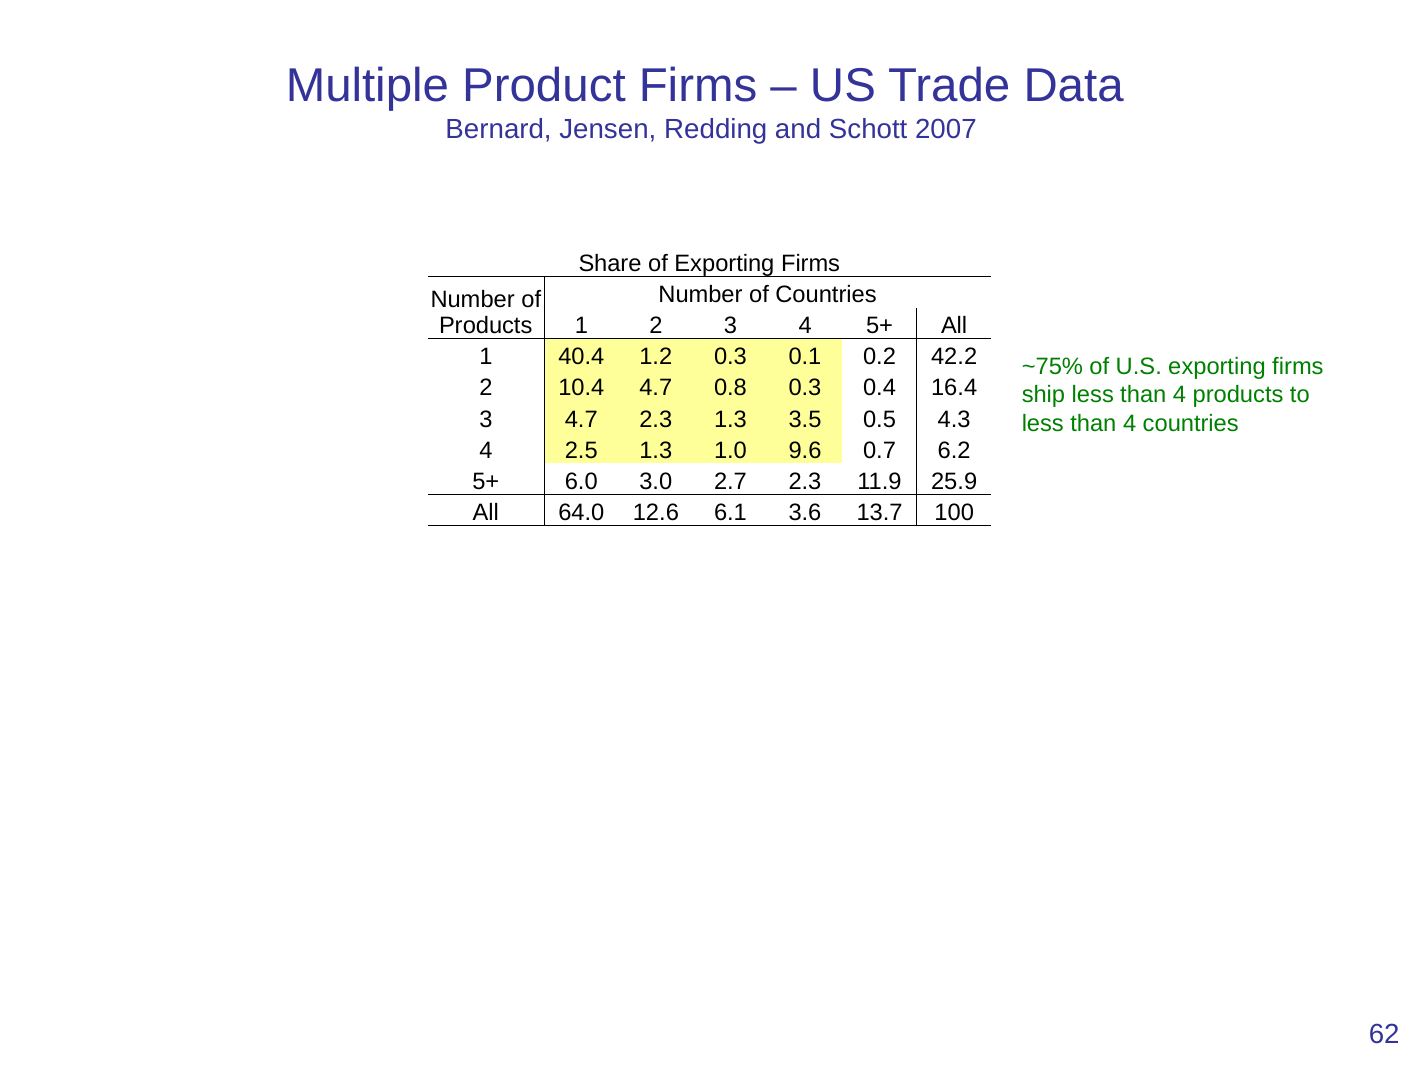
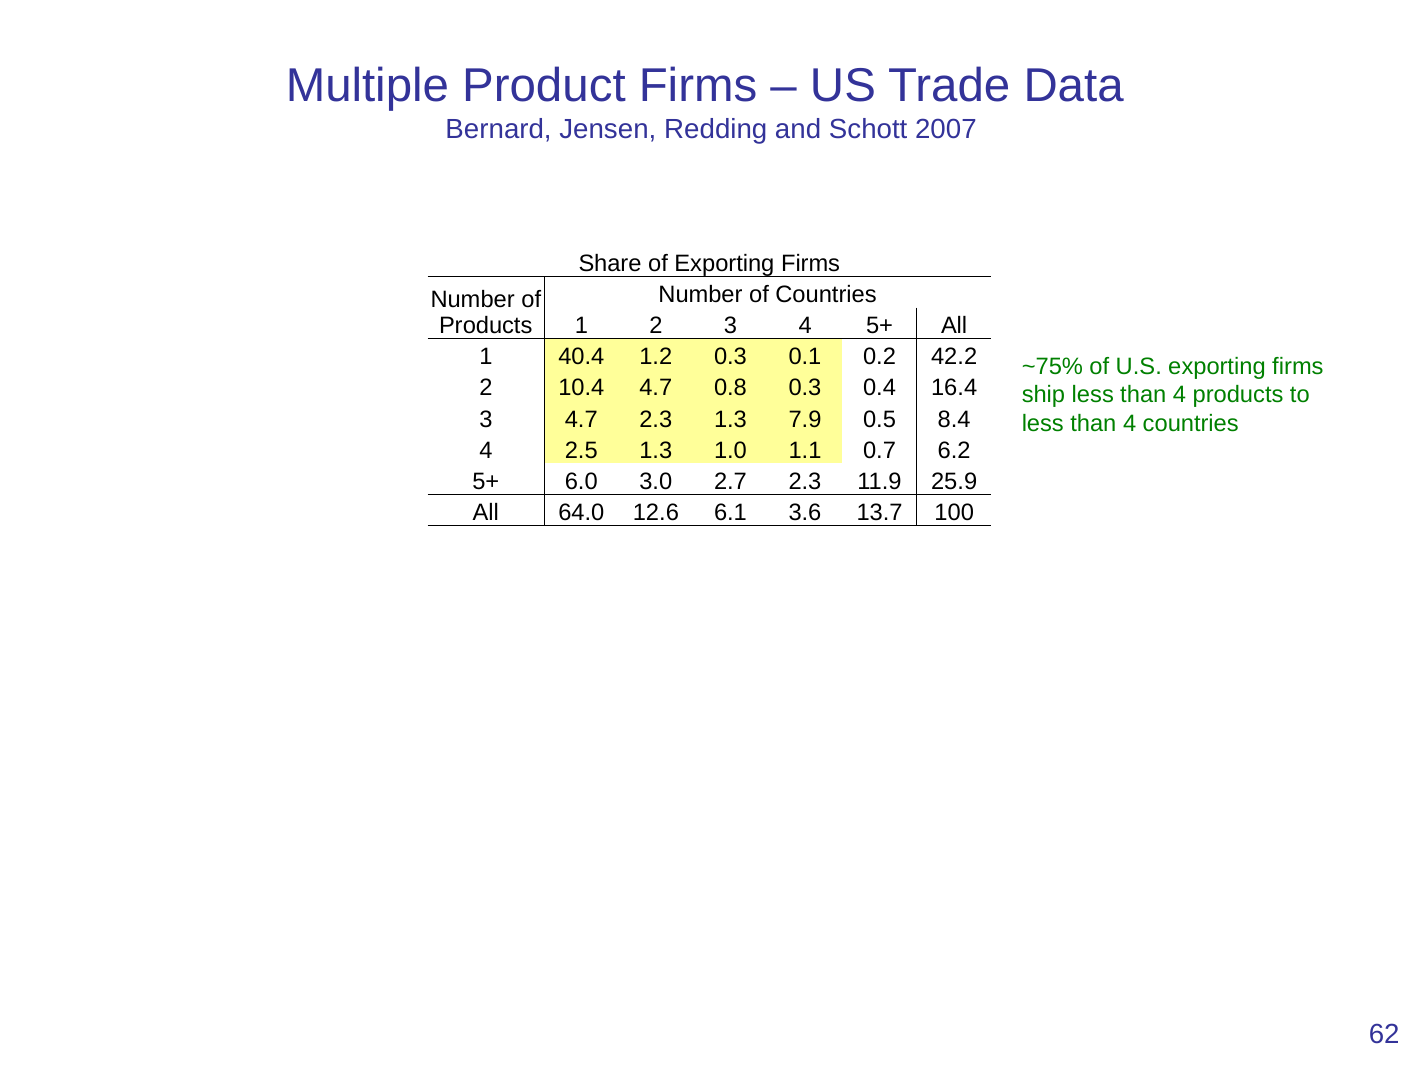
3.5: 3.5 -> 7.9 (805, 419)
4.3: 4.3 -> 8.4 (954, 419)
9.6: 9.6 -> 1.1 (805, 450)
